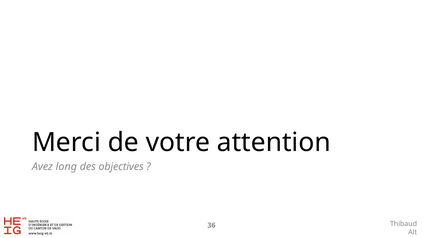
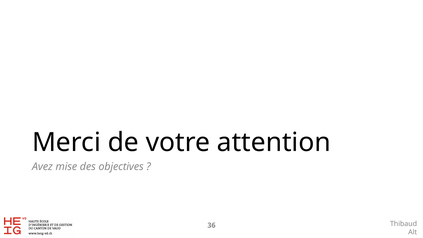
long: long -> mise (66, 166)
